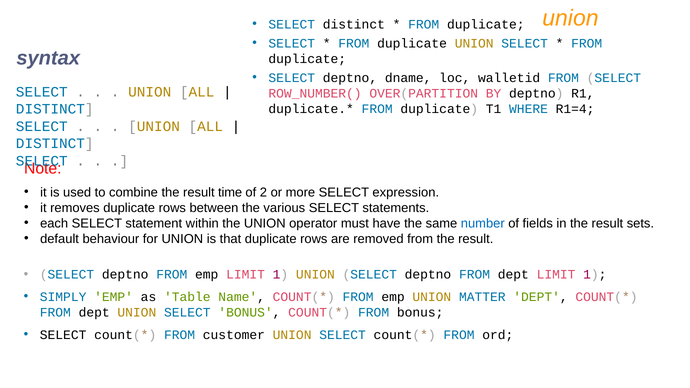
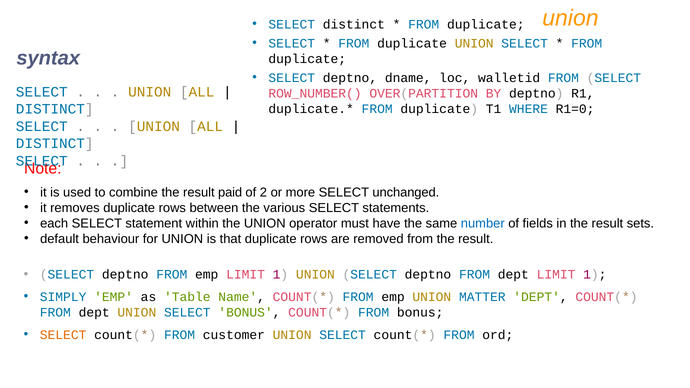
R1=4: R1=4 -> R1=0 (575, 109)
time: time -> paid (230, 192)
expression: expression -> unchanged (406, 192)
SELECT colour: black -> orange (63, 335)
